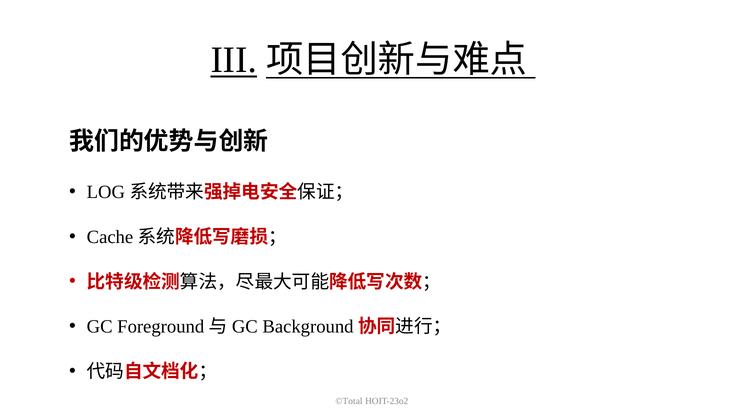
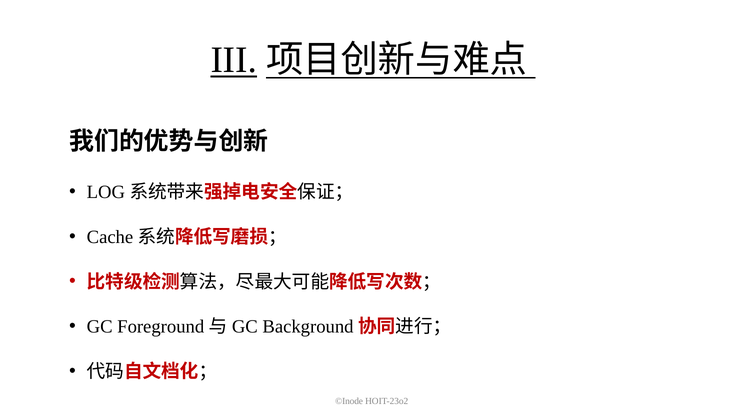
©Total: ©Total -> ©Inode (349, 401)
